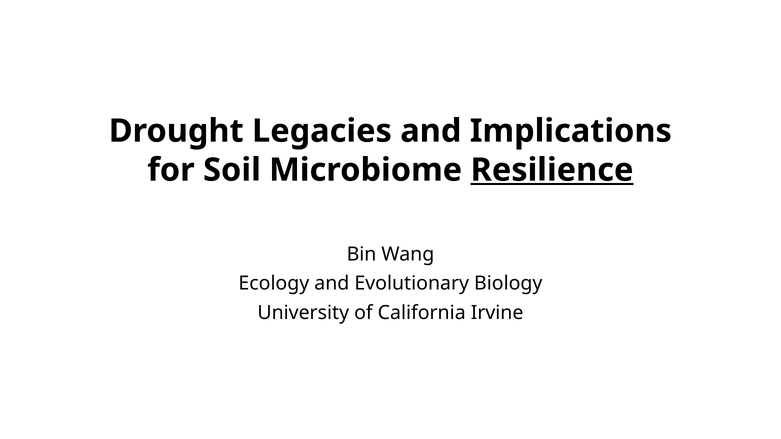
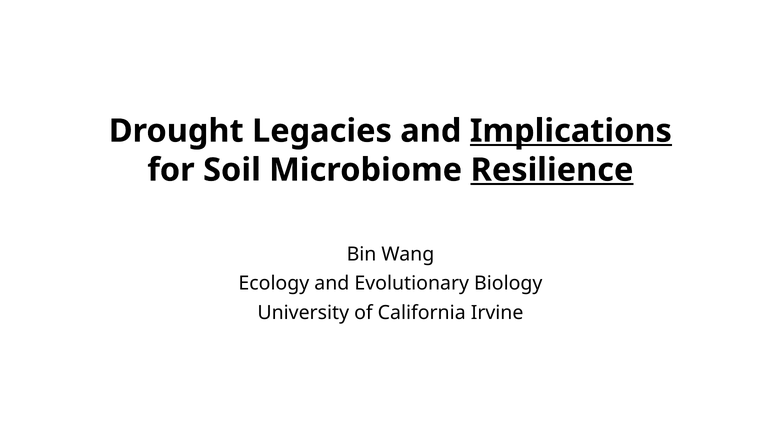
Implications underline: none -> present (571, 131)
